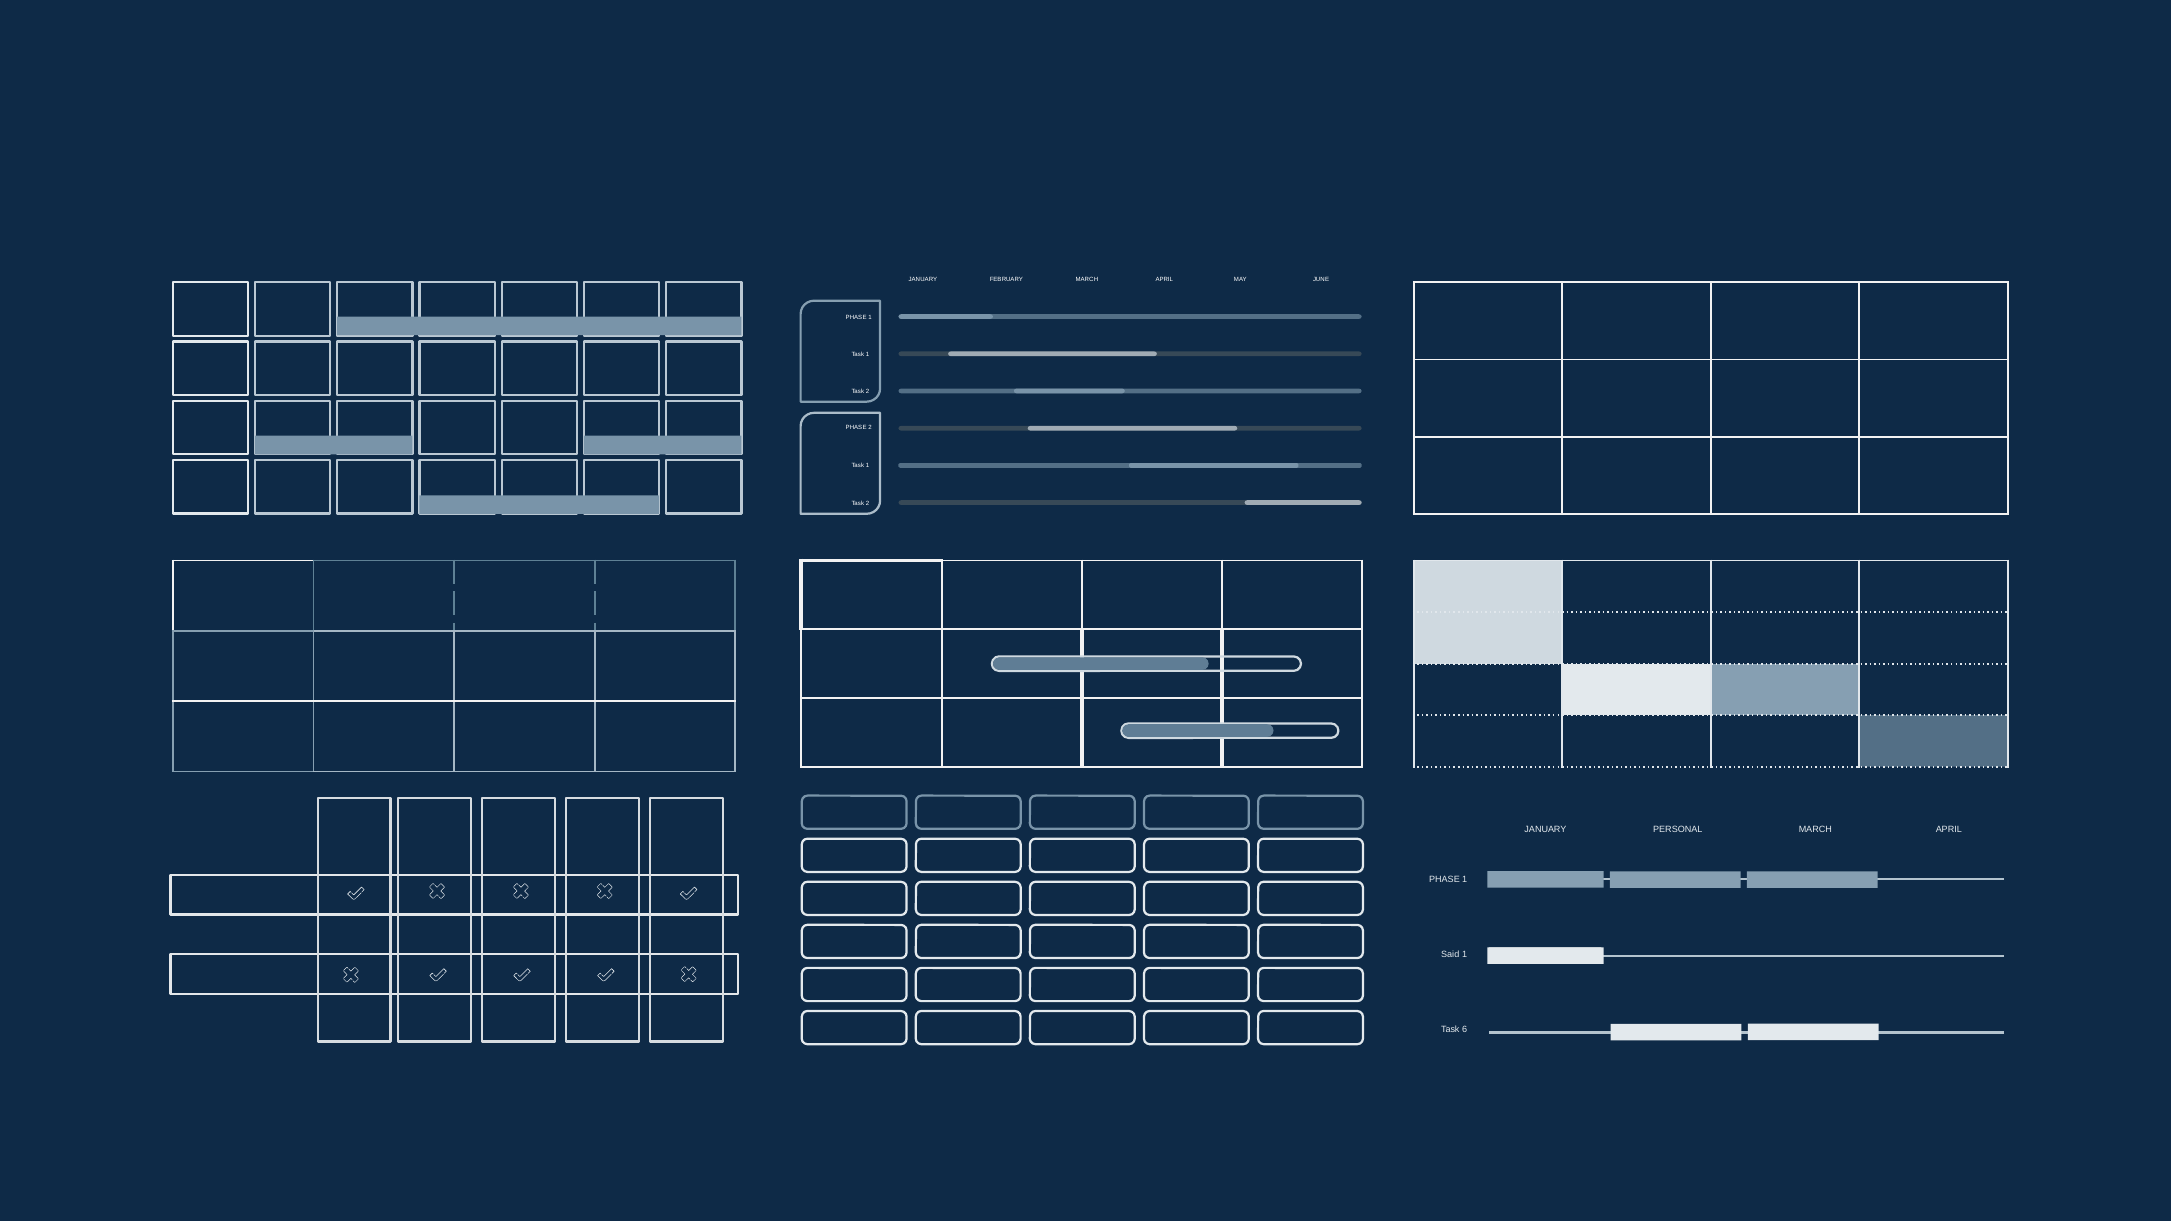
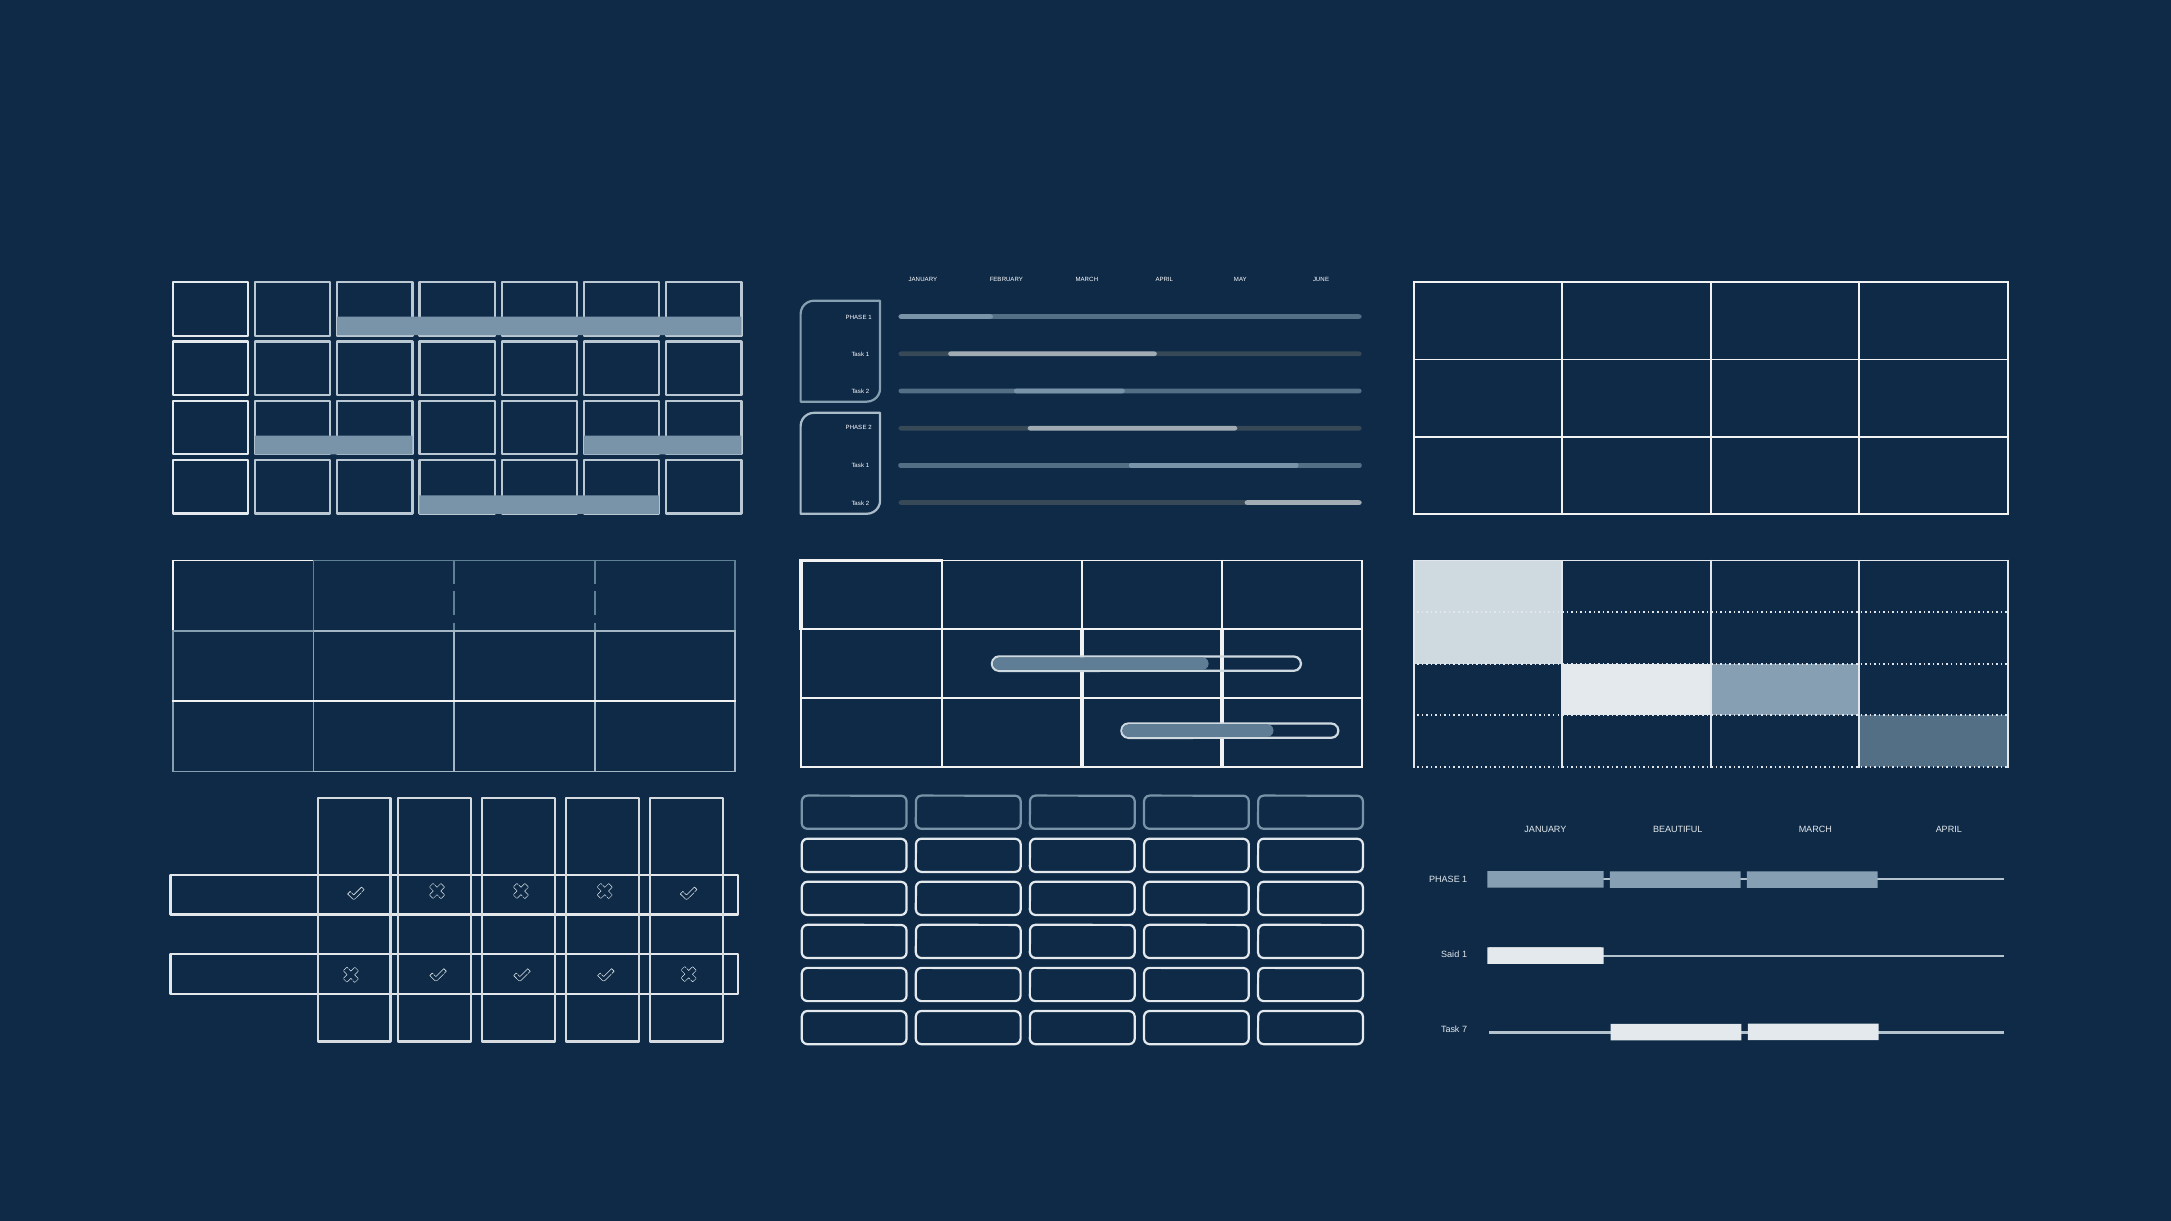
PERSONAL: PERSONAL -> BEAUTIFUL (1678, 830)
6: 6 -> 7 (1465, 1030)
